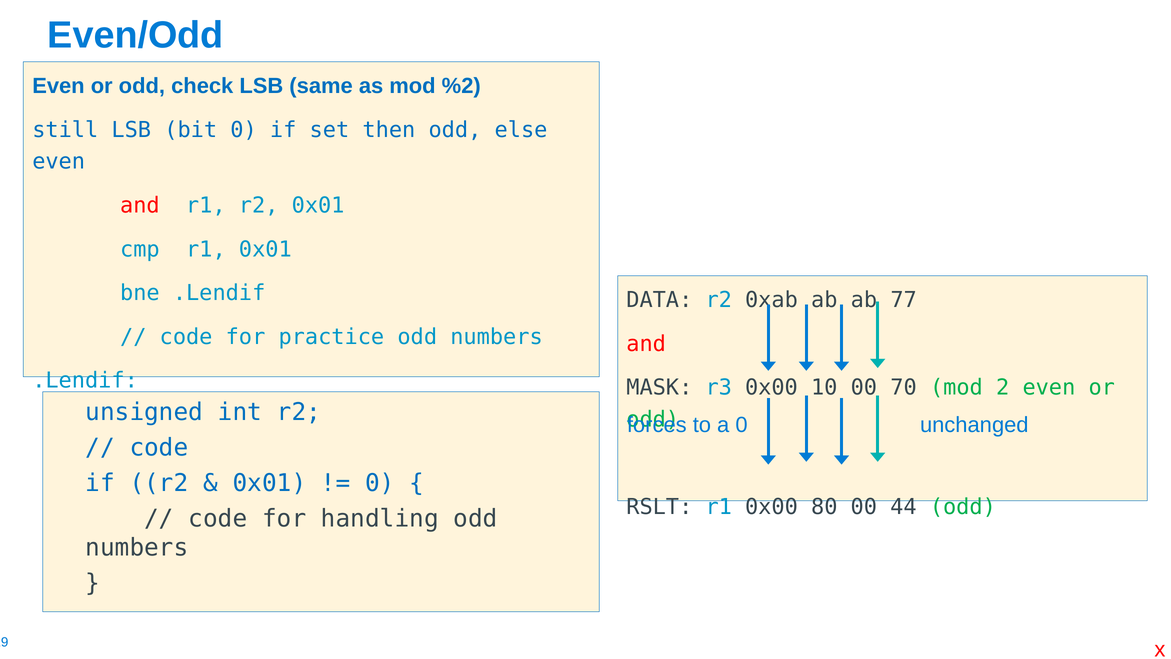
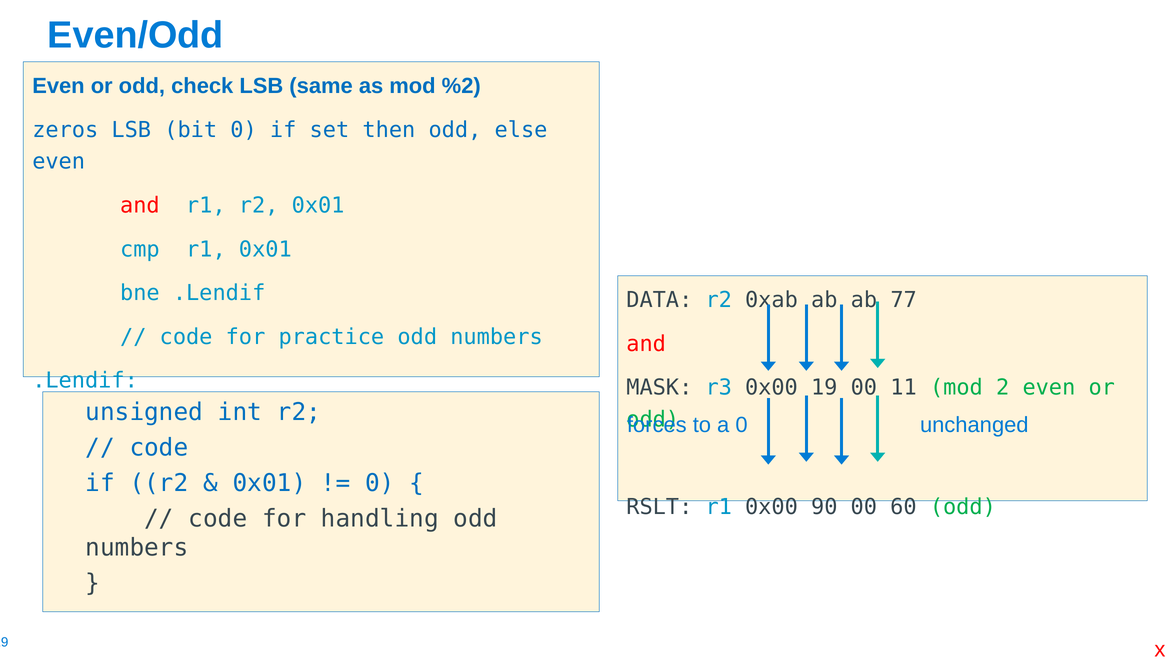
still: still -> zeros (65, 130)
0x00 10: 10 -> 19 (824, 387)
70: 70 -> 11 (904, 387)
80: 80 -> 90 (824, 507)
44: 44 -> 60 (903, 507)
